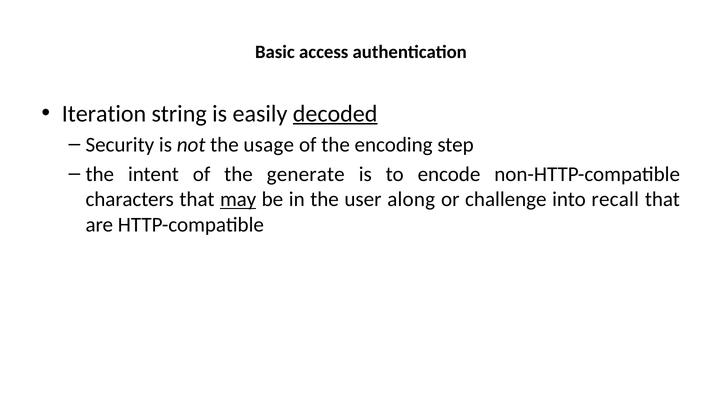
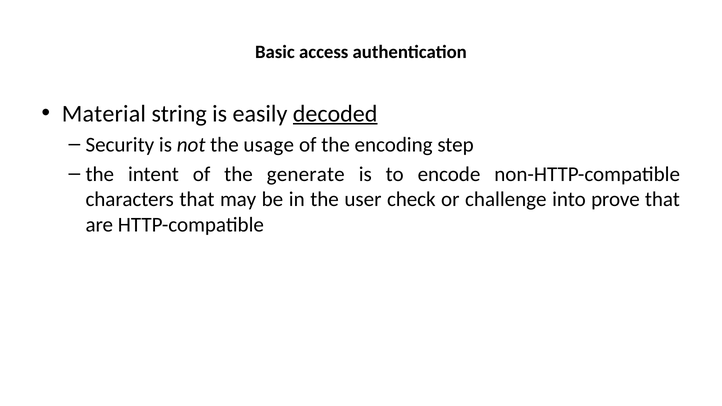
Iteration: Iteration -> Material (104, 114)
may underline: present -> none (238, 199)
along: along -> check (411, 199)
recall: recall -> prove (615, 199)
